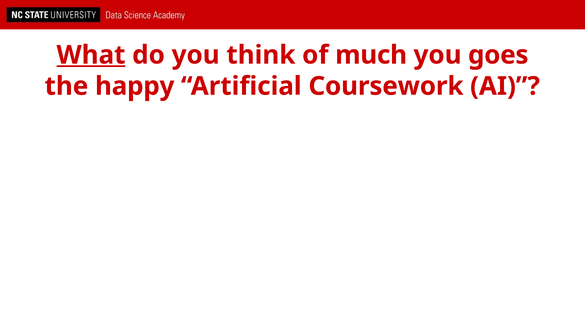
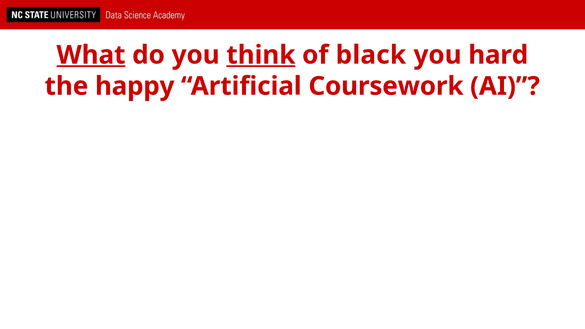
think underline: none -> present (261, 55)
much: much -> black (371, 55)
goes: goes -> hard (498, 55)
